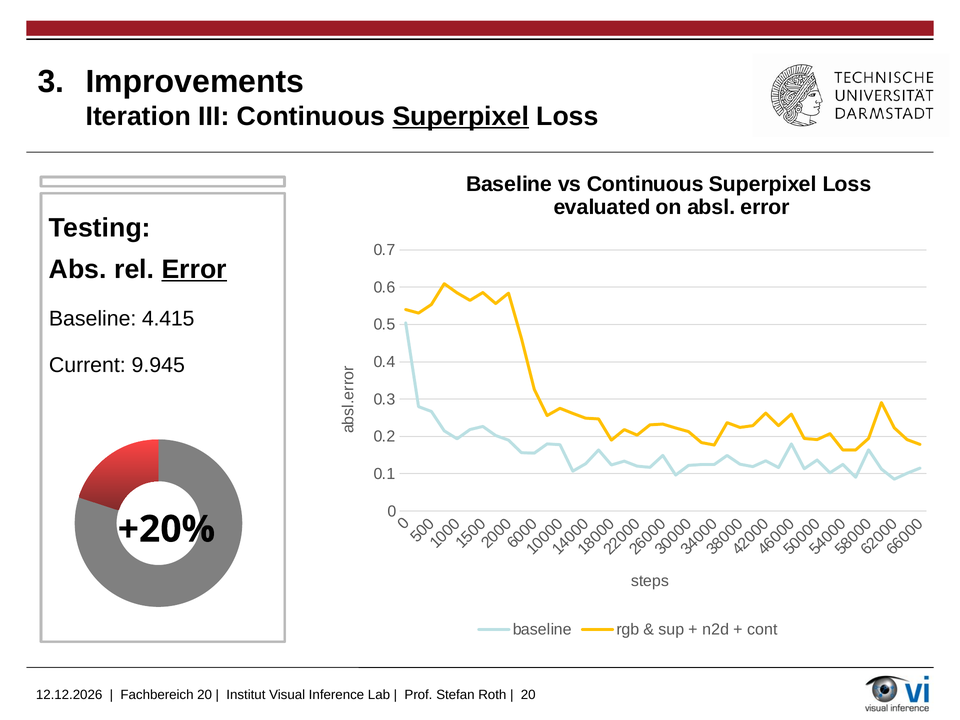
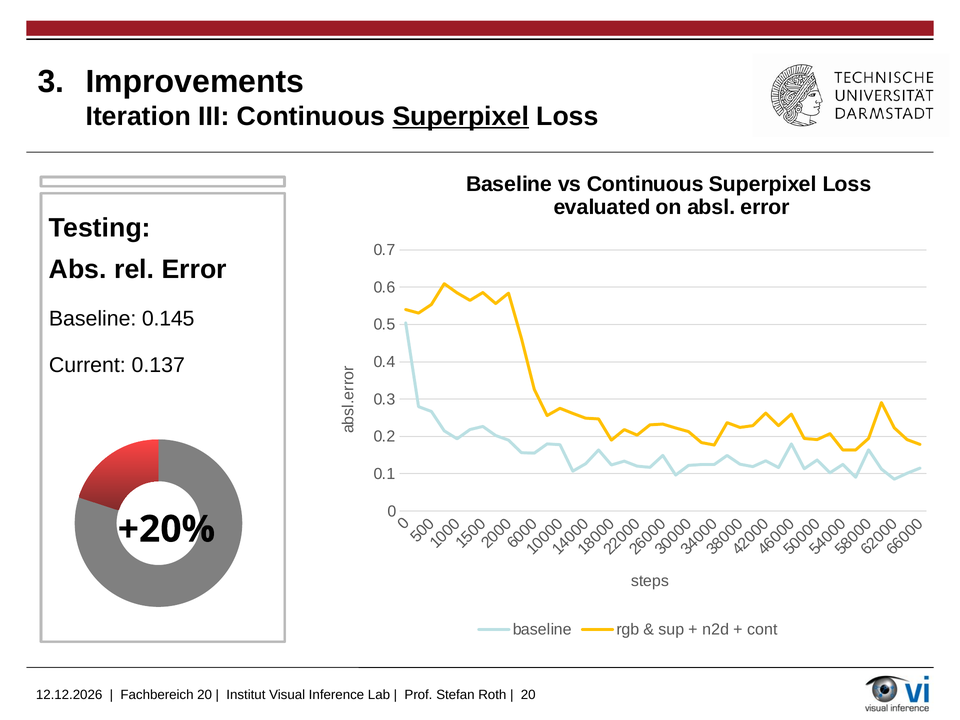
Error underline: present -> none (194, 269)
4.415: 4.415 -> 0.145 (168, 319)
9.945: 9.945 -> 0.137 (158, 365)
